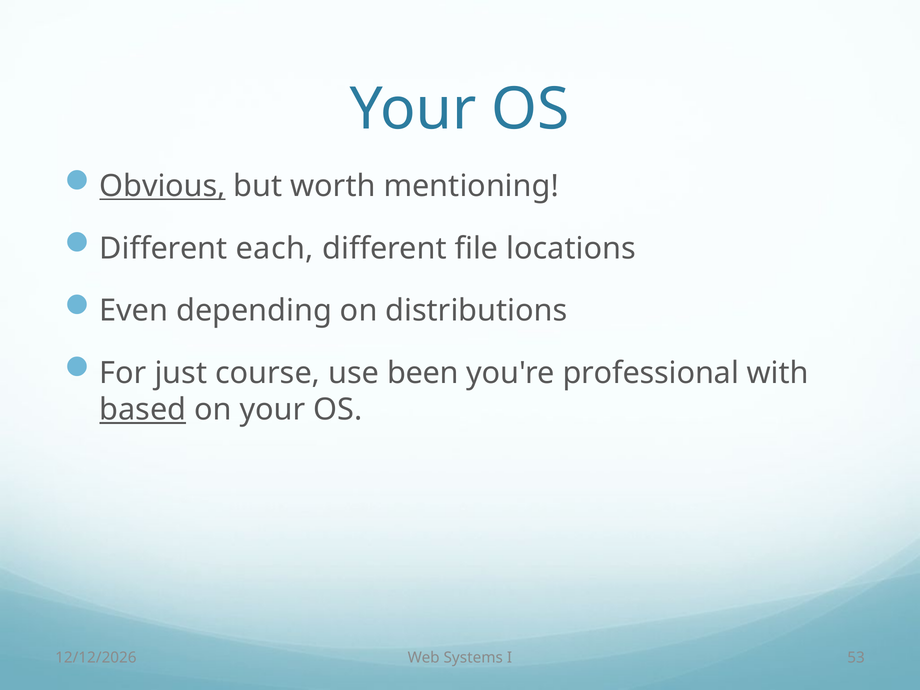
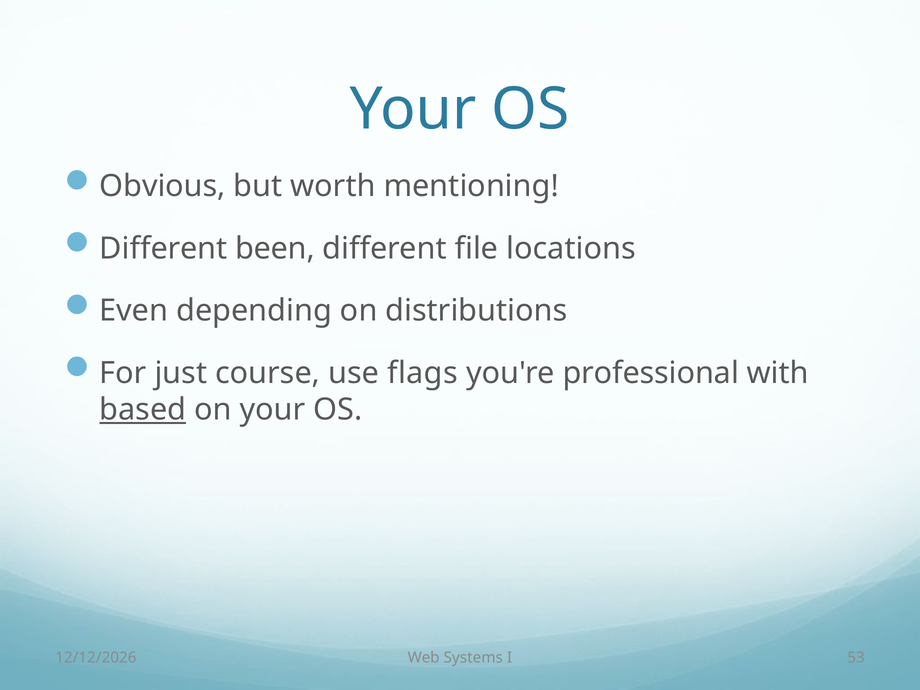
Obvious underline: present -> none (163, 186)
each: each -> been (275, 248)
been: been -> flags (423, 373)
